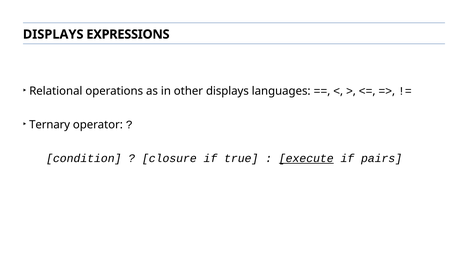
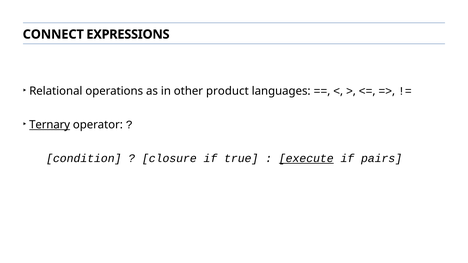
DISPLAYS: DISPLAYS -> CONNECT (53, 34)
other displays: displays -> product (227, 91)
Ternary underline: none -> present (50, 125)
